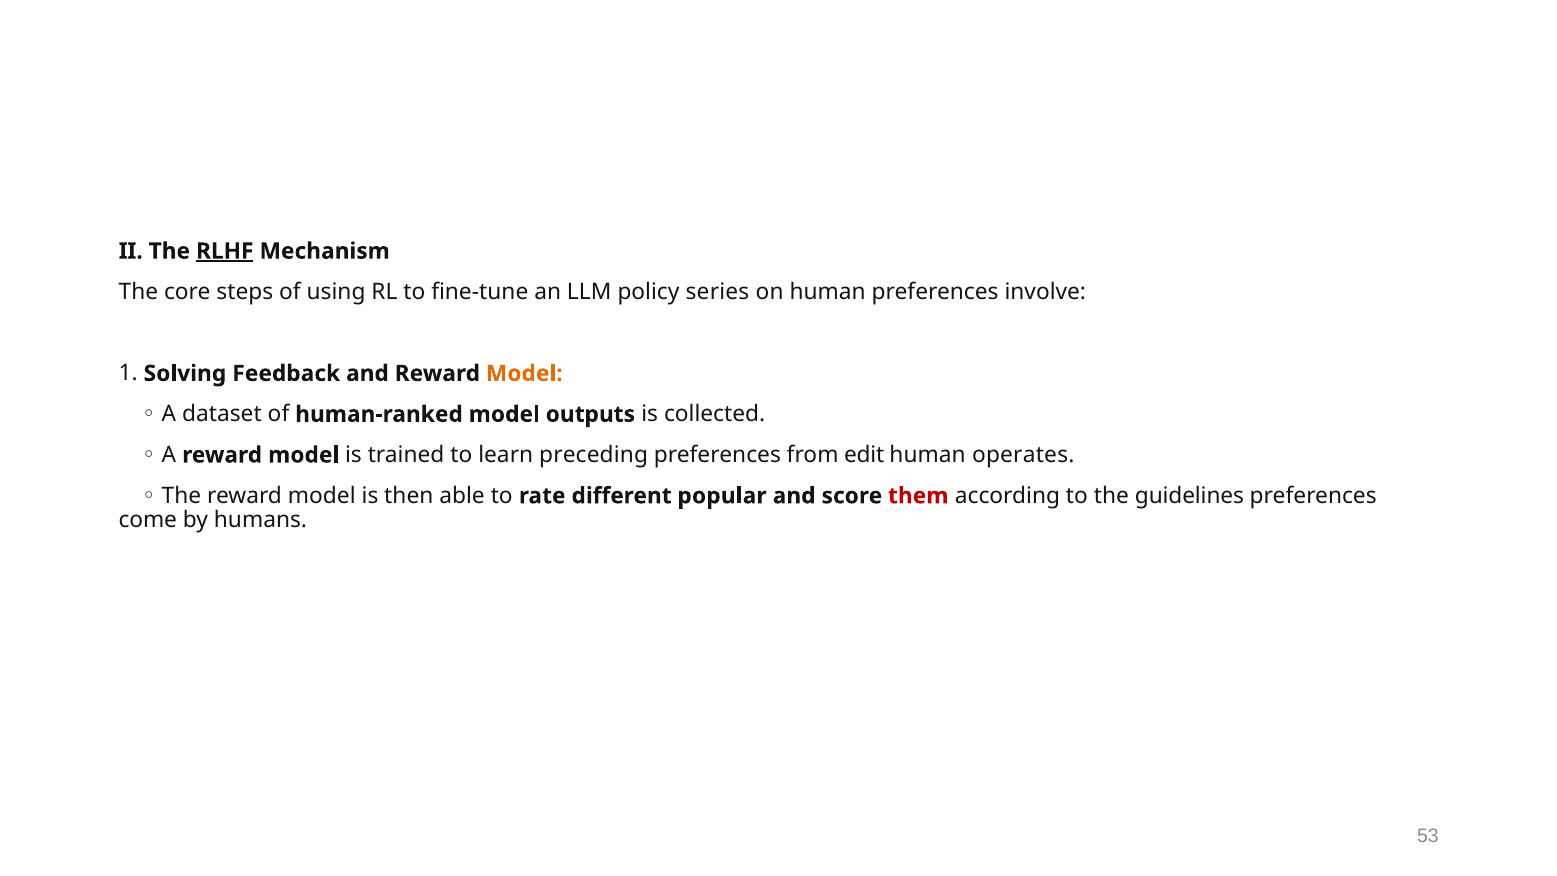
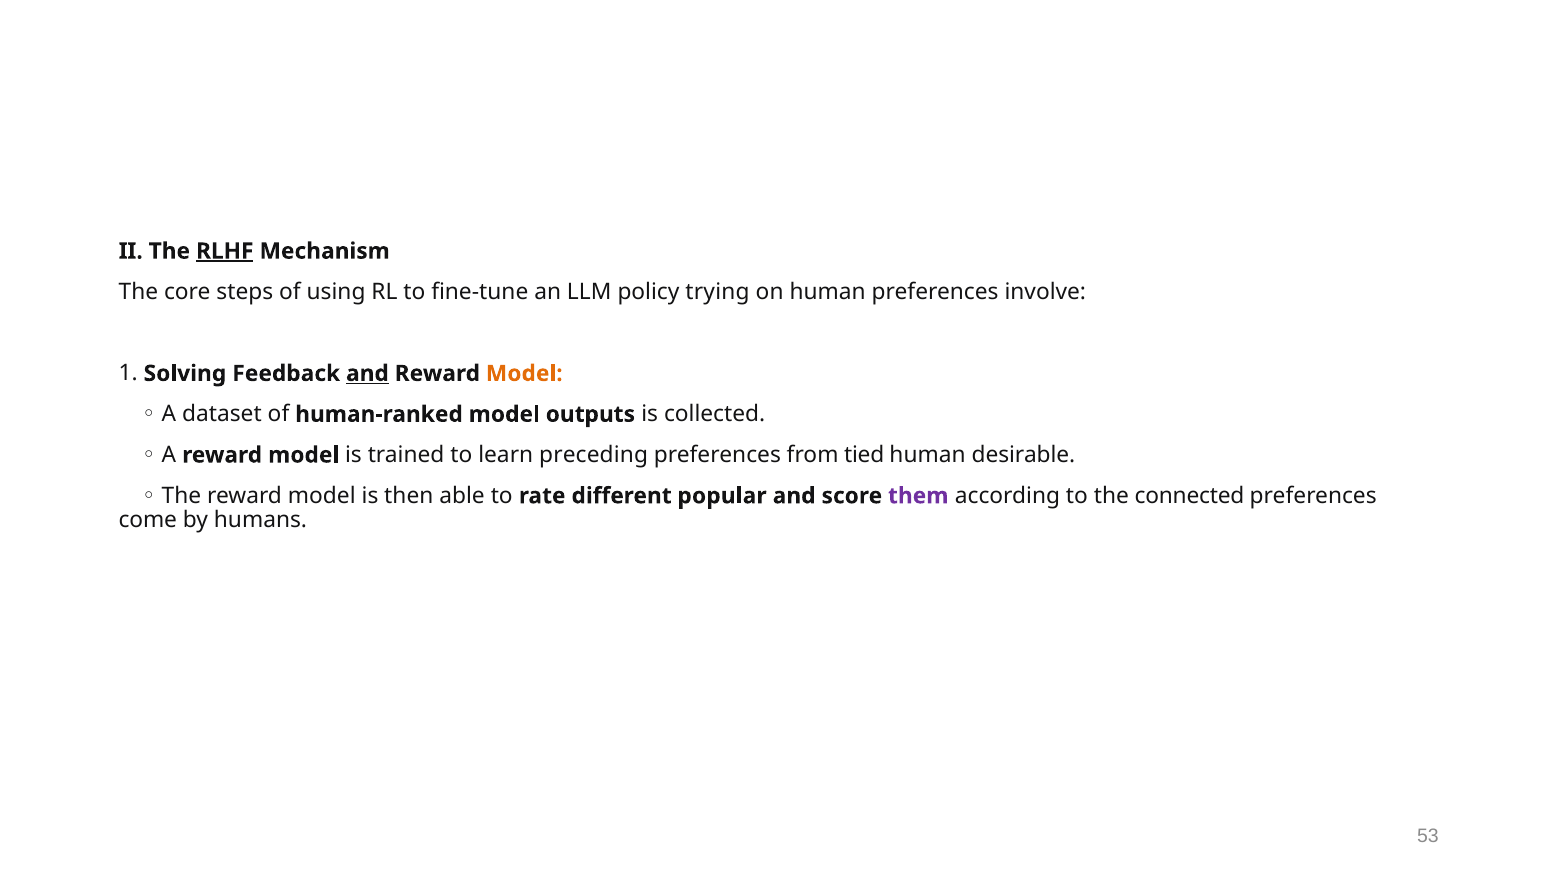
series: series -> trying (717, 292)
and underline: none -> present (367, 373)
edit: edit -> tied (864, 455)
operates: operates -> desirable (1023, 455)
them colour: red -> purple (918, 496)
guidelines: guidelines -> connected (1190, 496)
